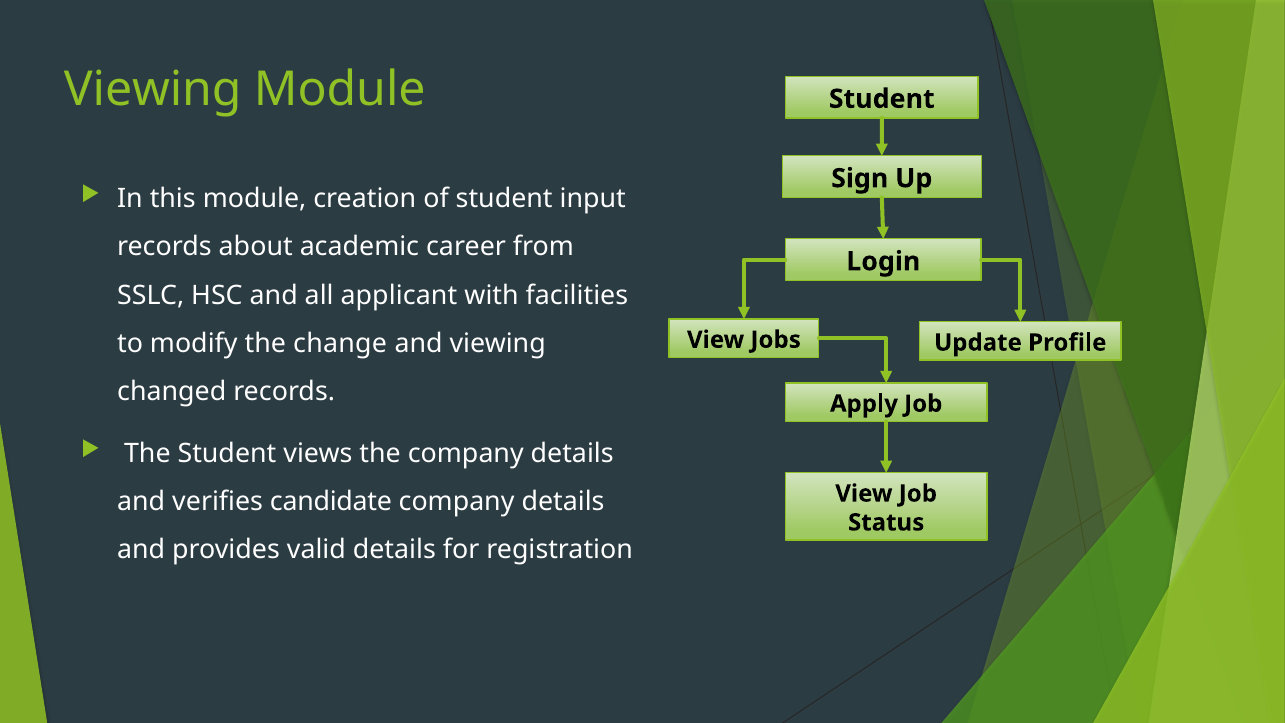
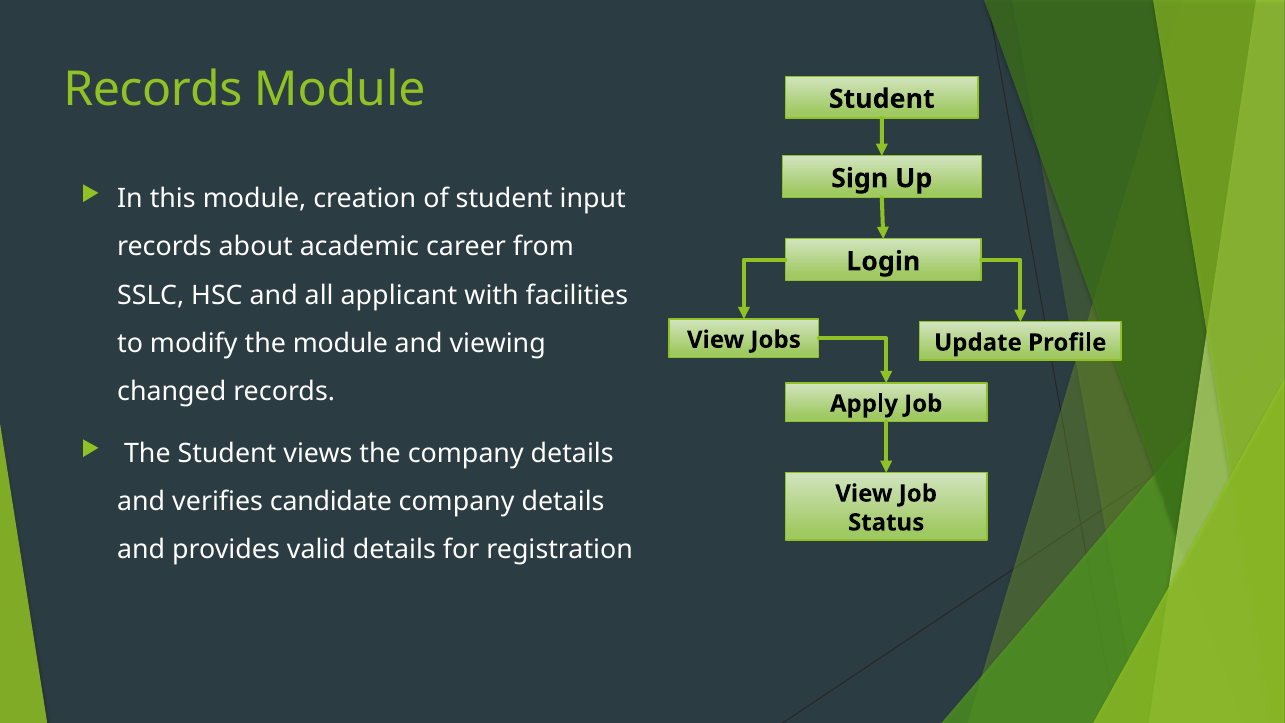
Viewing: Viewing -> Records (153, 90)
the change: change -> module (340, 343)
